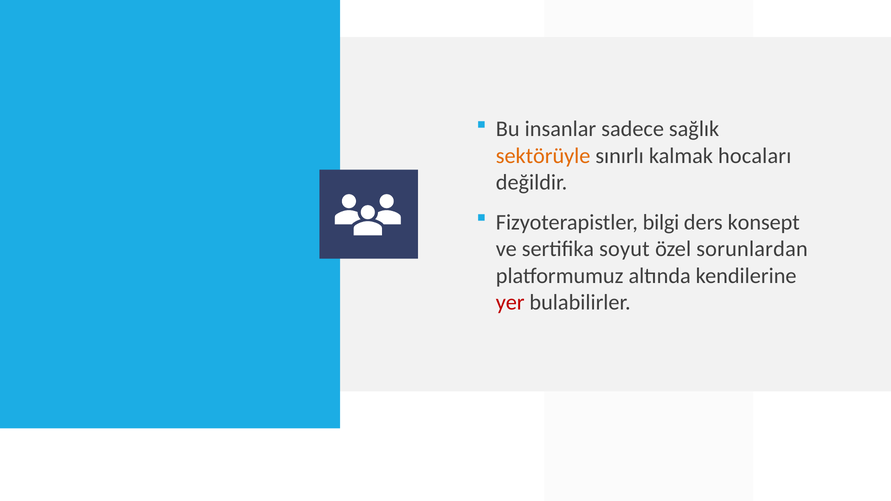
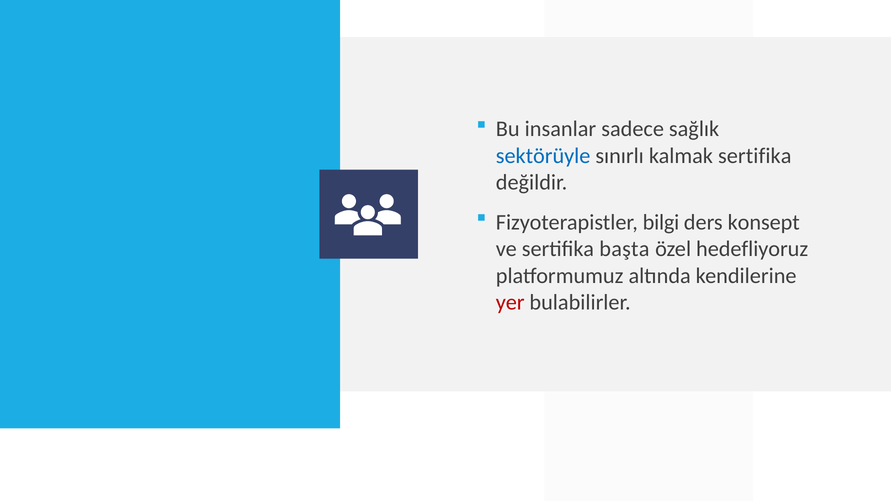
sektörüyle colour: orange -> blue (543, 156)
kalmak hocaları: hocaları -> sertifika (755, 156)
soyut: soyut -> başta (624, 249)
sorunlardan: sorunlardan -> hedefliyoruz (752, 249)
